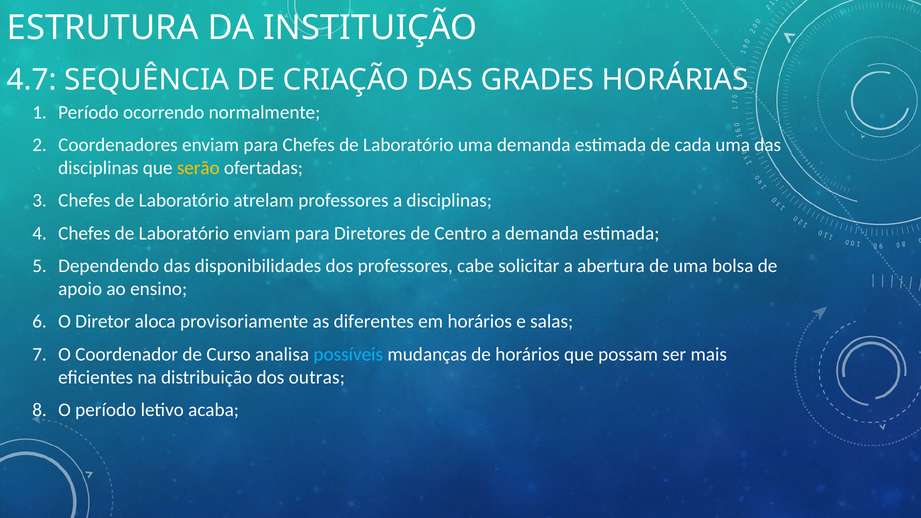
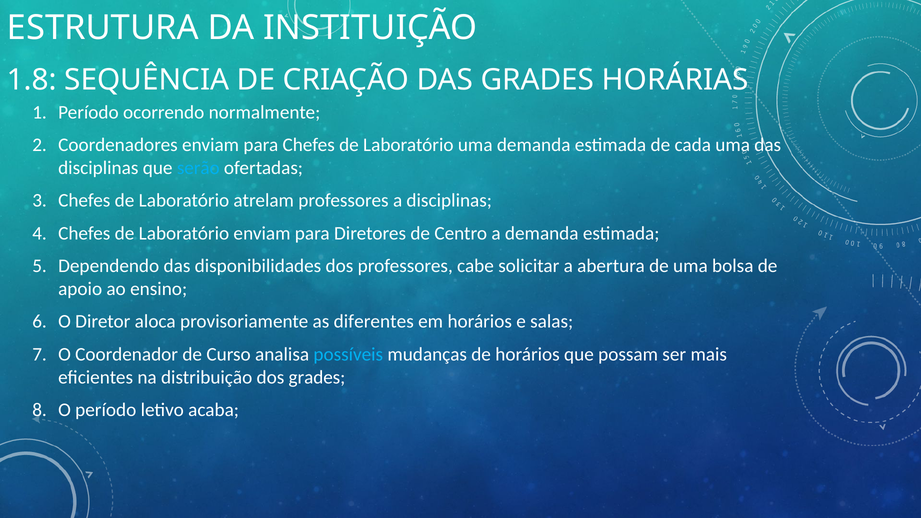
4.7: 4.7 -> 1.8 (32, 80)
serão colour: yellow -> light blue (198, 168)
dos outras: outras -> grades (317, 377)
